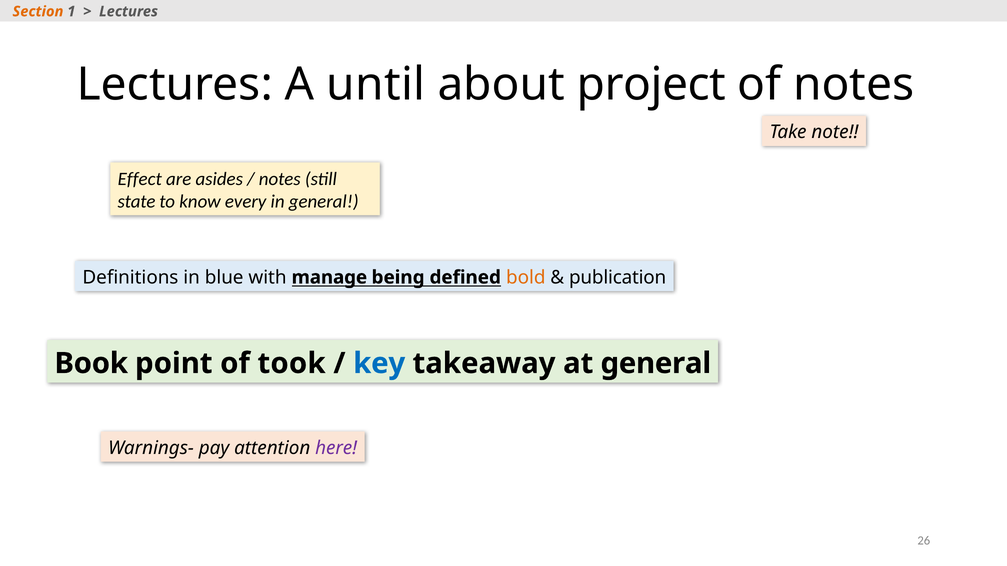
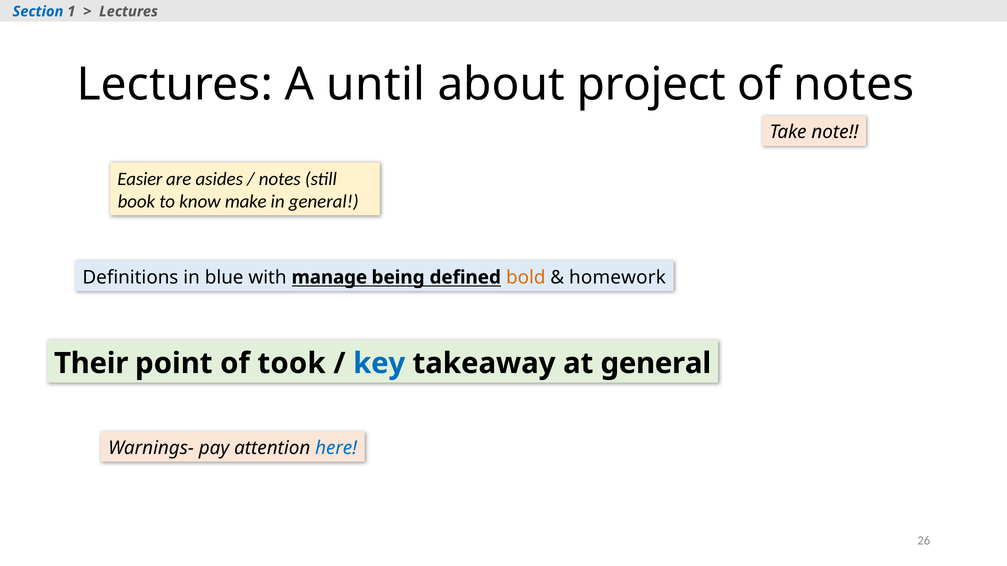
Section colour: orange -> blue (38, 11)
Effect: Effect -> Easier (140, 179)
state: state -> book (136, 202)
every: every -> make (246, 202)
publication: publication -> homework (617, 278)
Book: Book -> Their (91, 364)
here colour: purple -> blue (336, 448)
